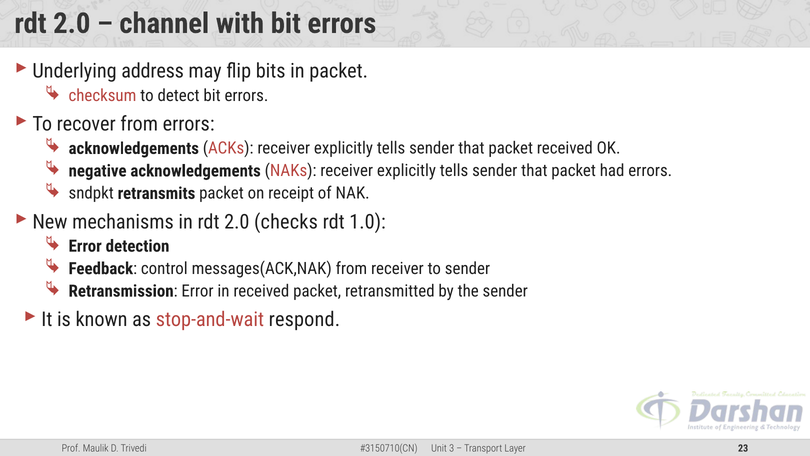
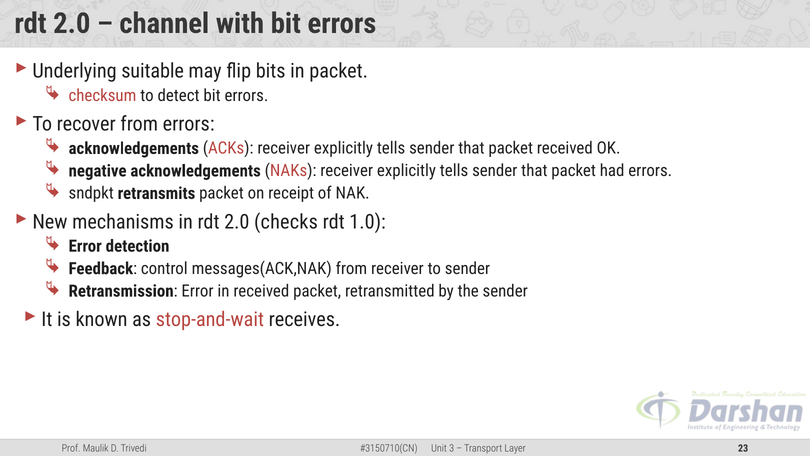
address: address -> suitable (153, 71)
respond: respond -> receives (304, 319)
